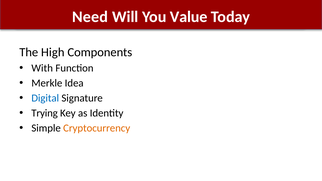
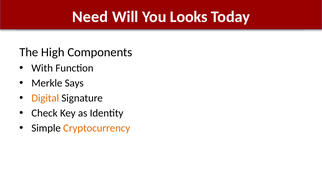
Value: Value -> Looks (189, 17)
Idea: Idea -> Says (74, 83)
Digital colour: blue -> orange (45, 98)
Trying: Trying -> Check (45, 113)
